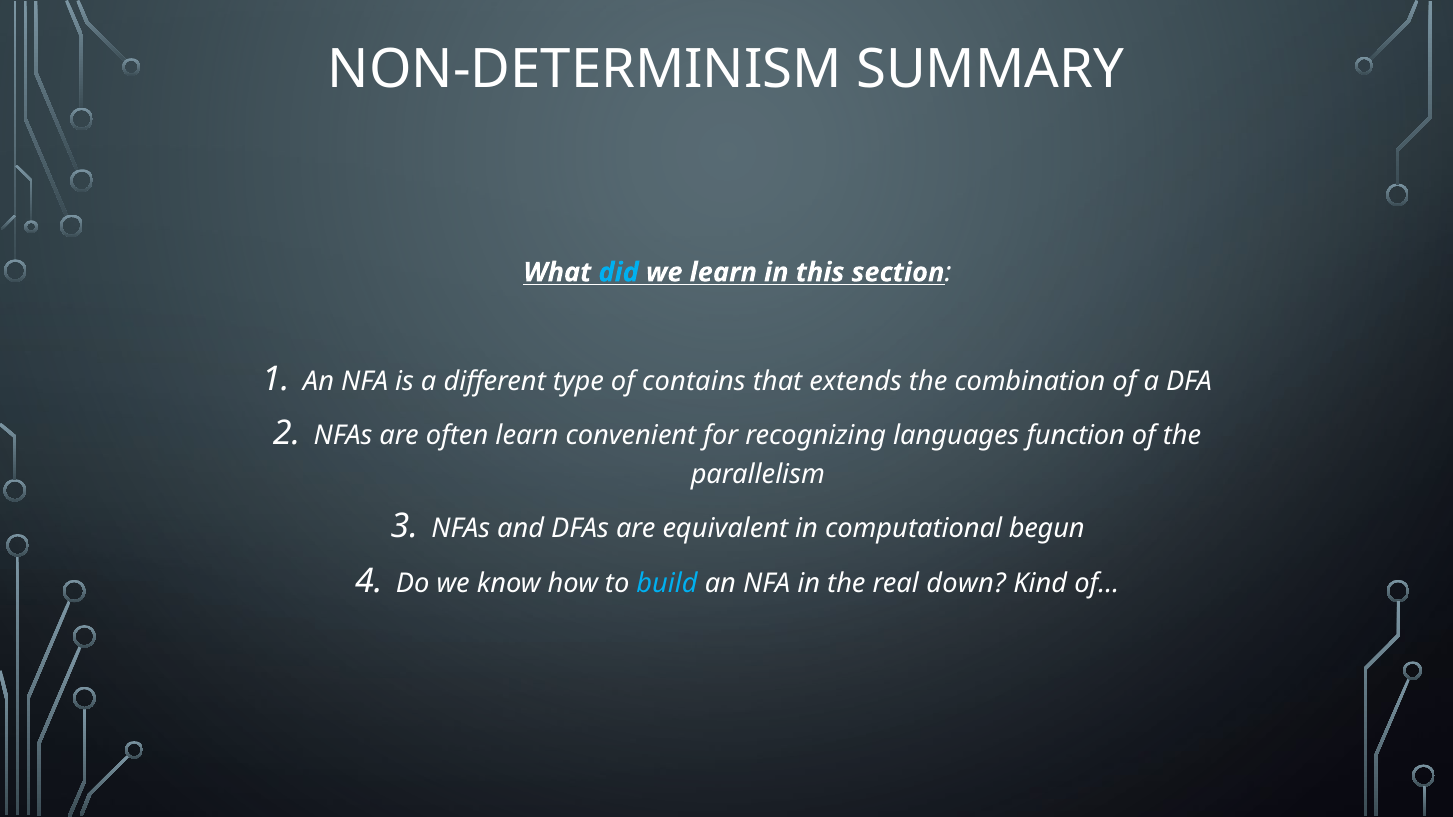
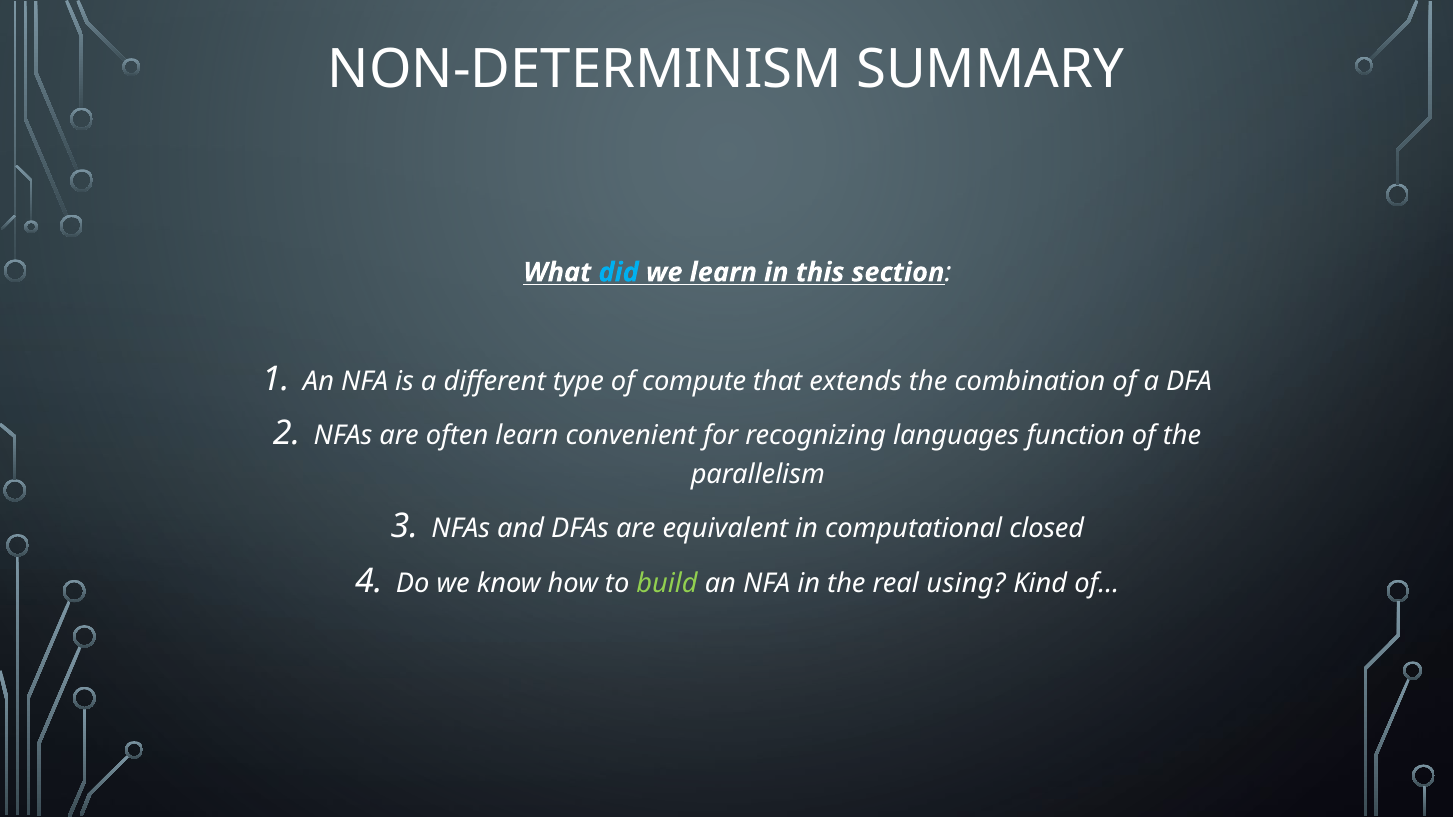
contains: contains -> compute (694, 381)
begun: begun -> closed (1047, 529)
build colour: light blue -> light green (667, 584)
down: down -> using (966, 584)
